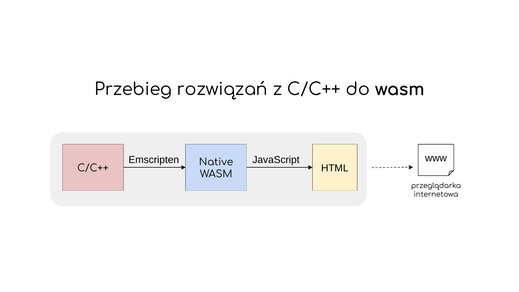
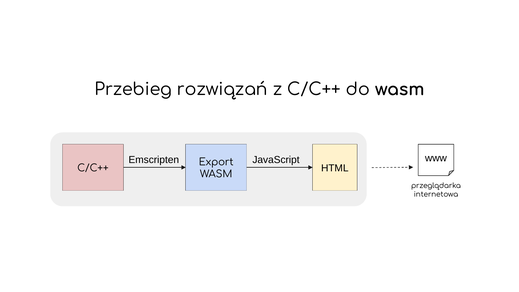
Native: Native -> Export (216, 162)
